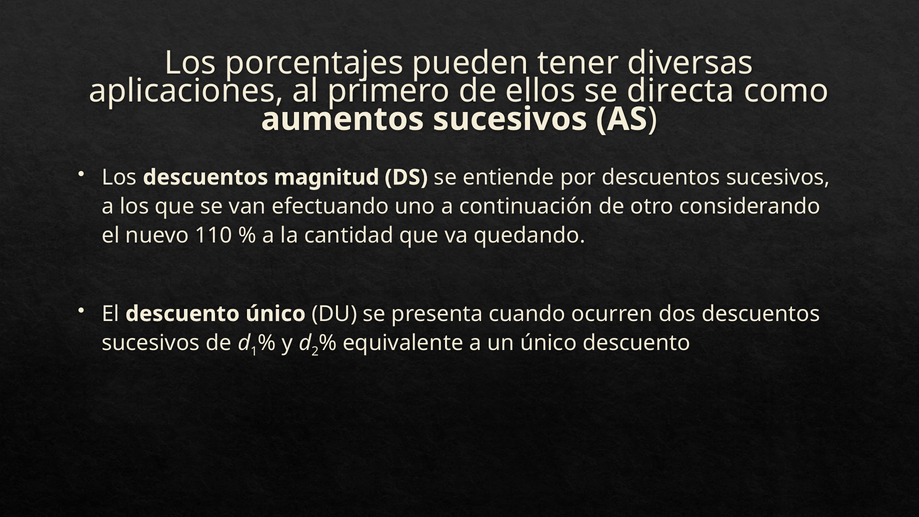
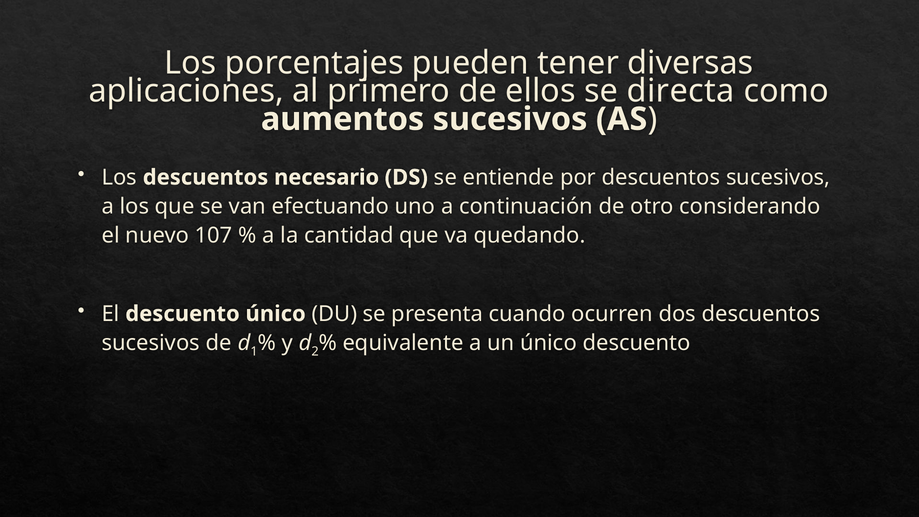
magnitud: magnitud -> necesario (327, 177)
110: 110 -> 107 (214, 235)
